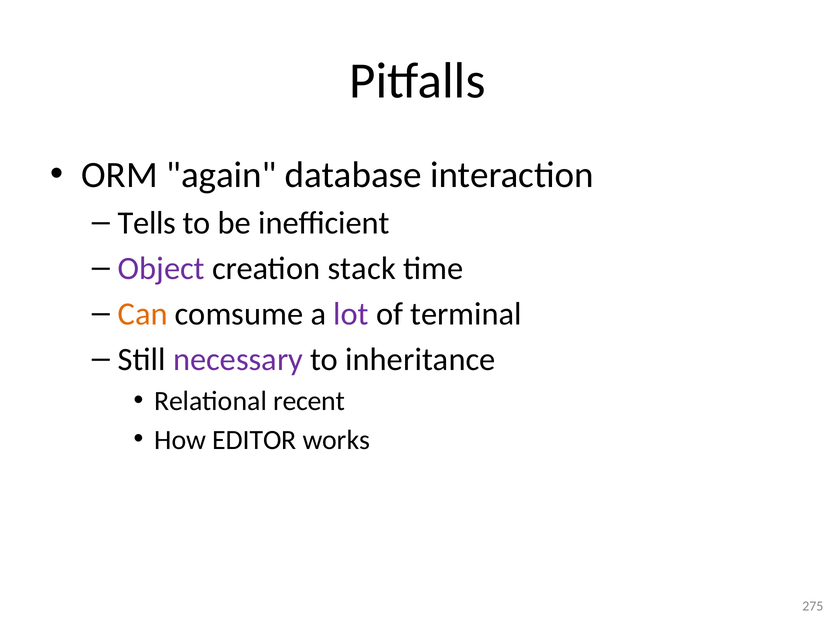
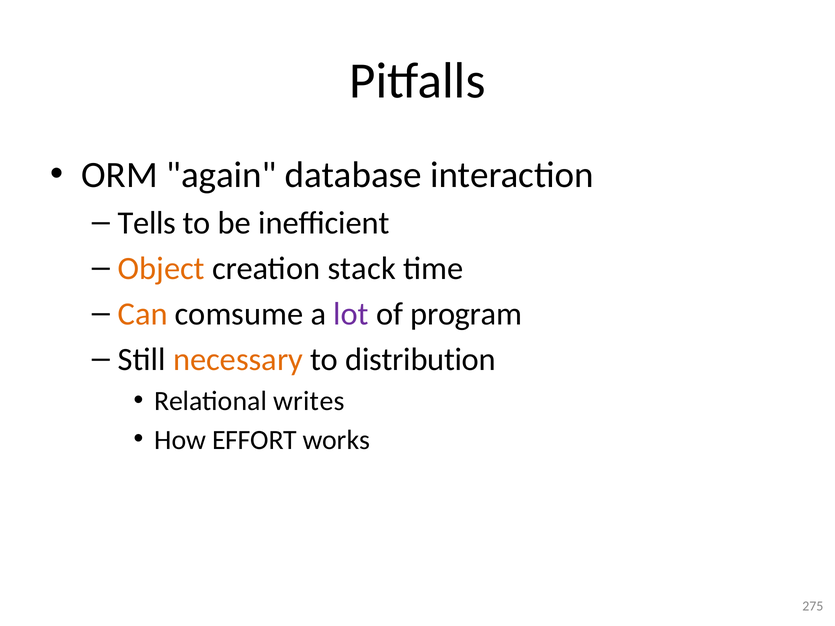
Object colour: purple -> orange (161, 269)
terminal: terminal -> program (466, 314)
necessary colour: purple -> orange (238, 360)
inheritance: inheritance -> distribution (421, 360)
recent: recent -> writes (309, 401)
EDITOR: EDITOR -> EFFORT (255, 440)
